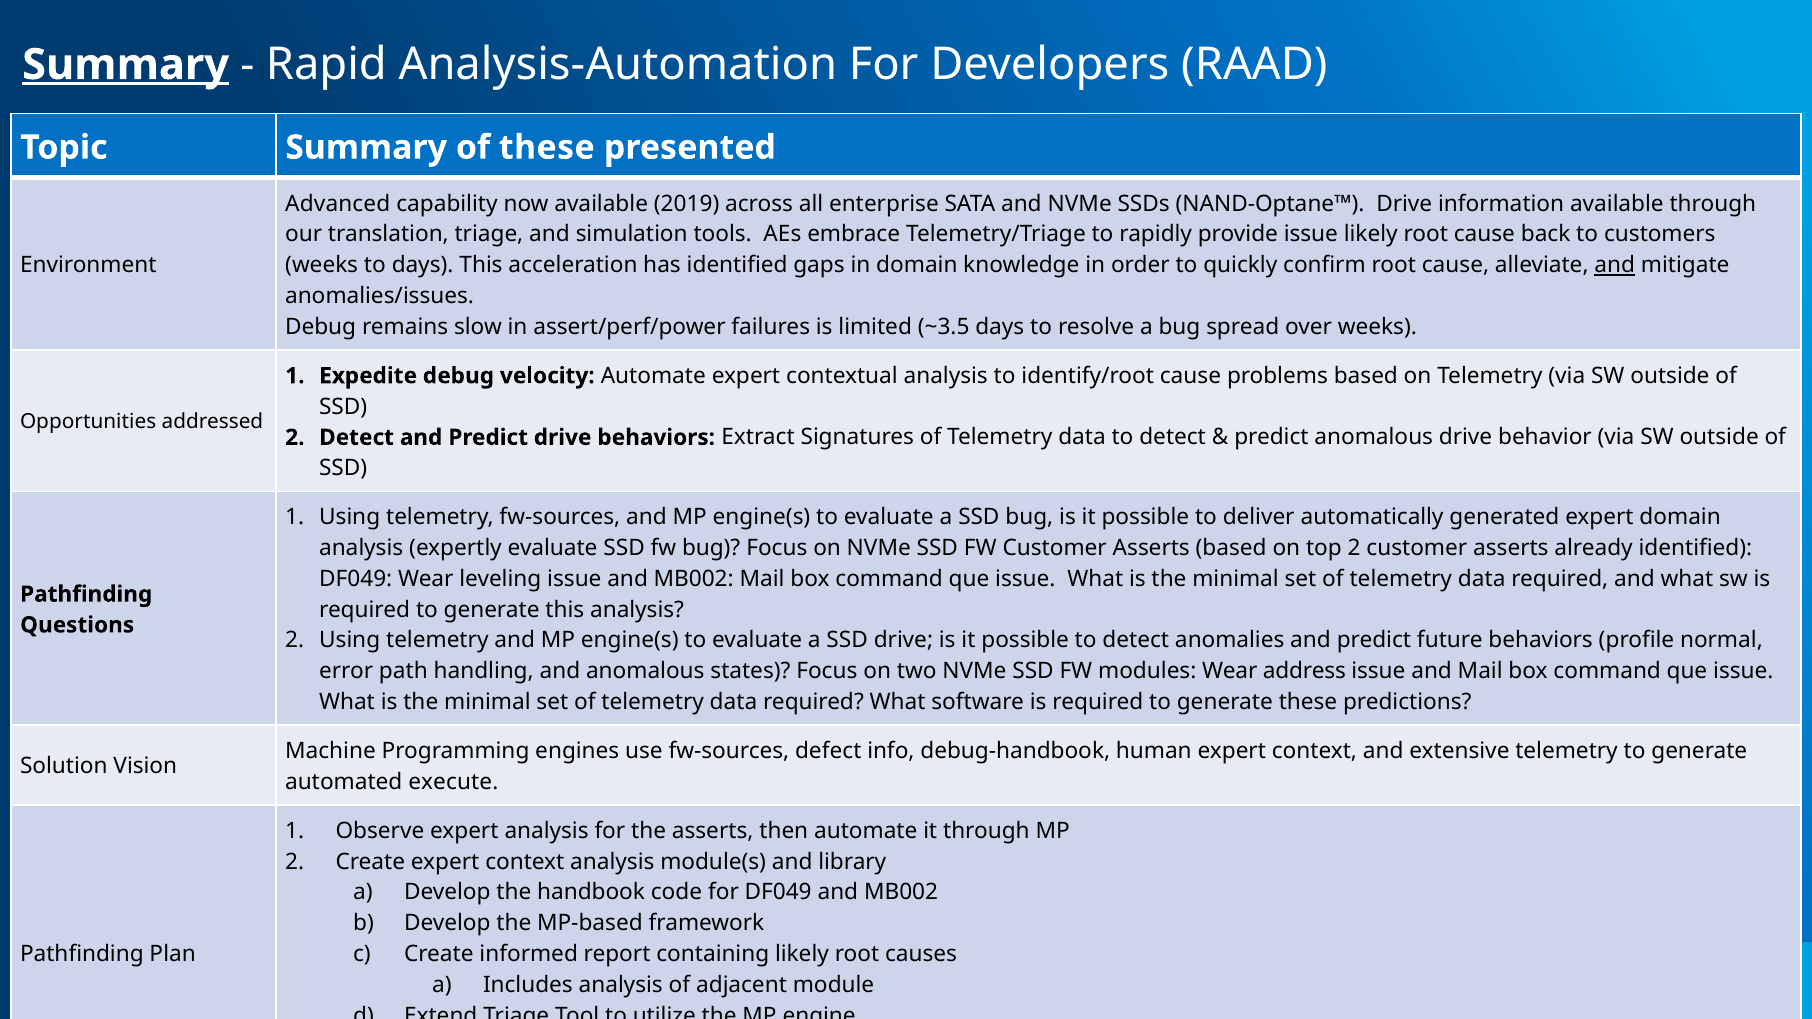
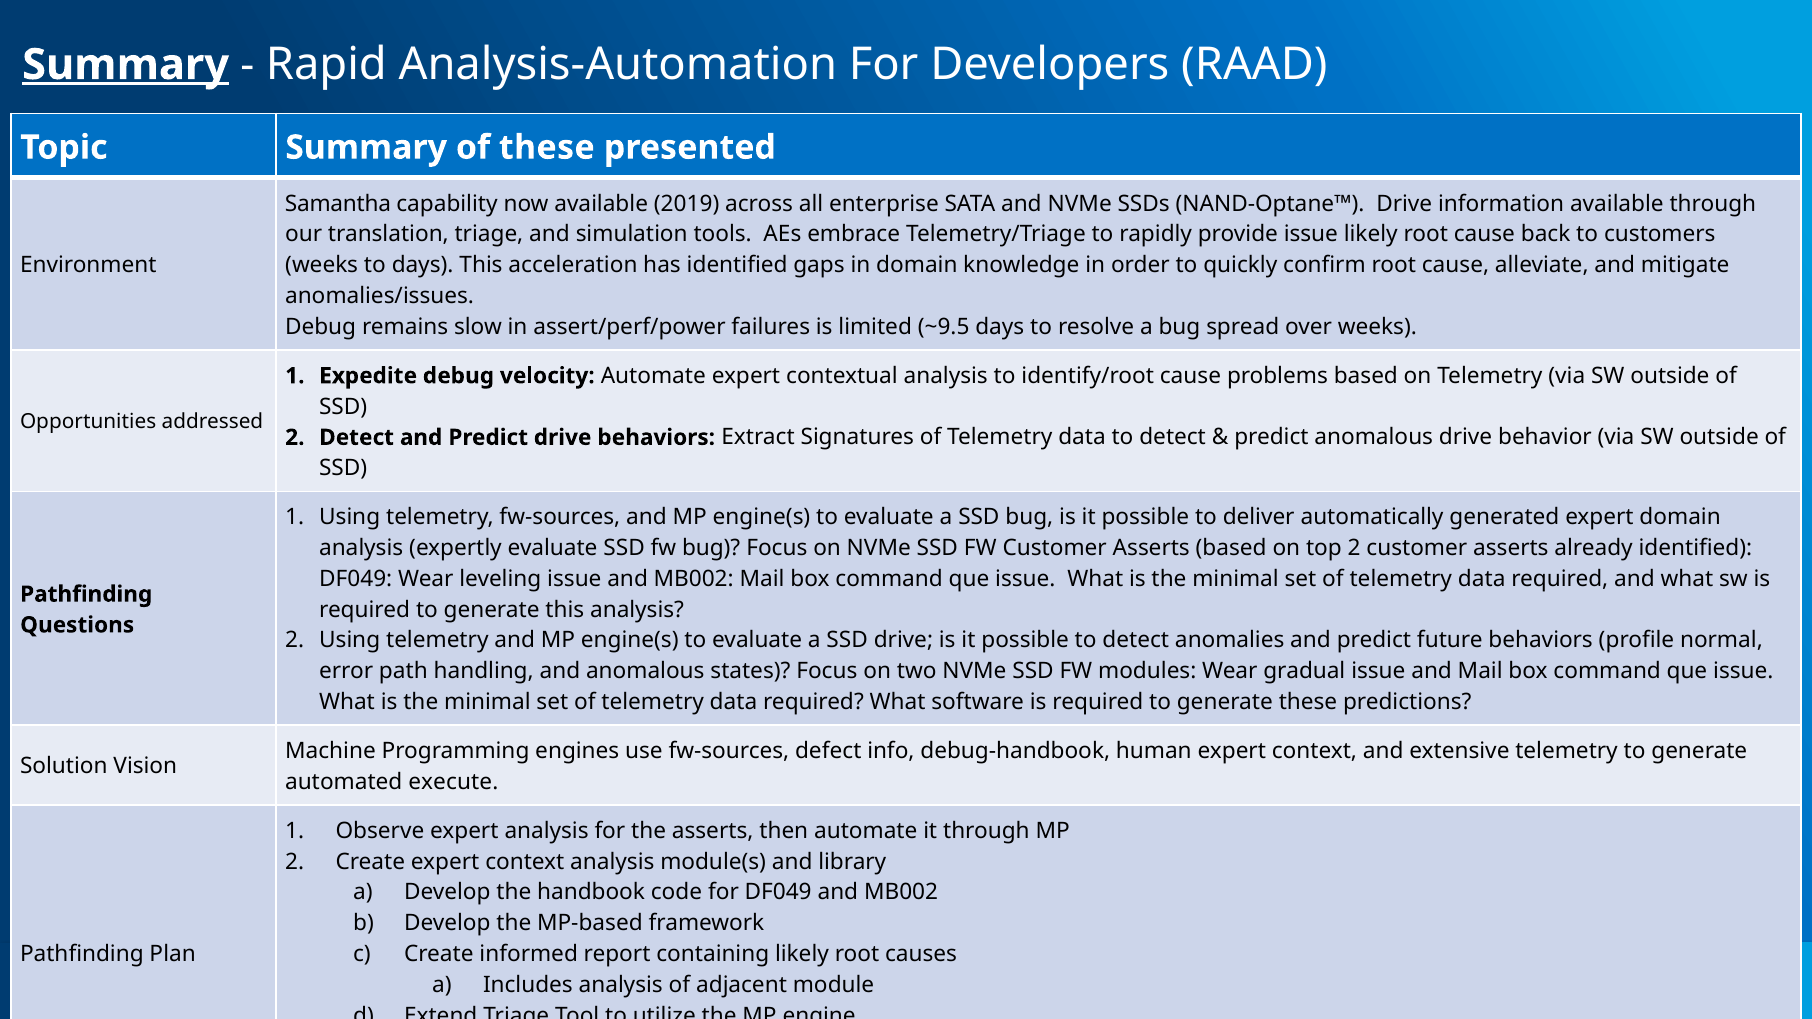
Advanced: Advanced -> Samantha (338, 204)
and underline: present -> none (1615, 265)
~3.5: ~3.5 -> ~9.5 (944, 327)
address: address -> gradual (1304, 671)
